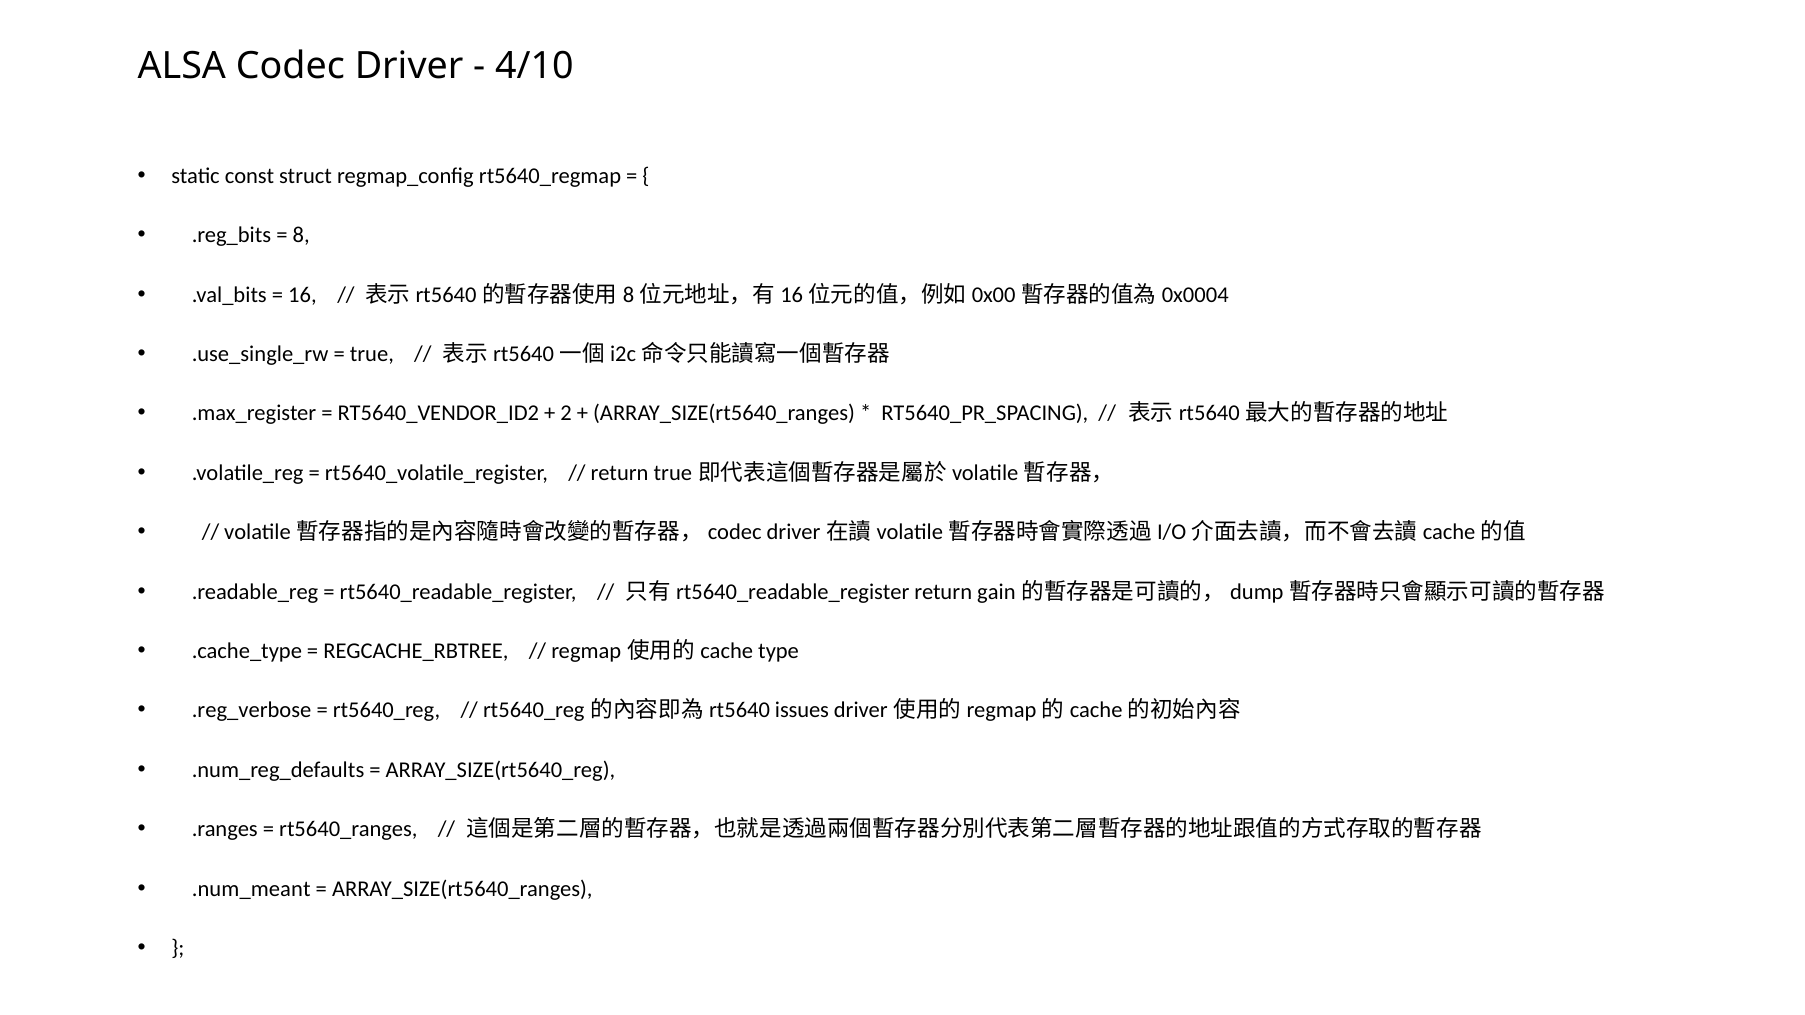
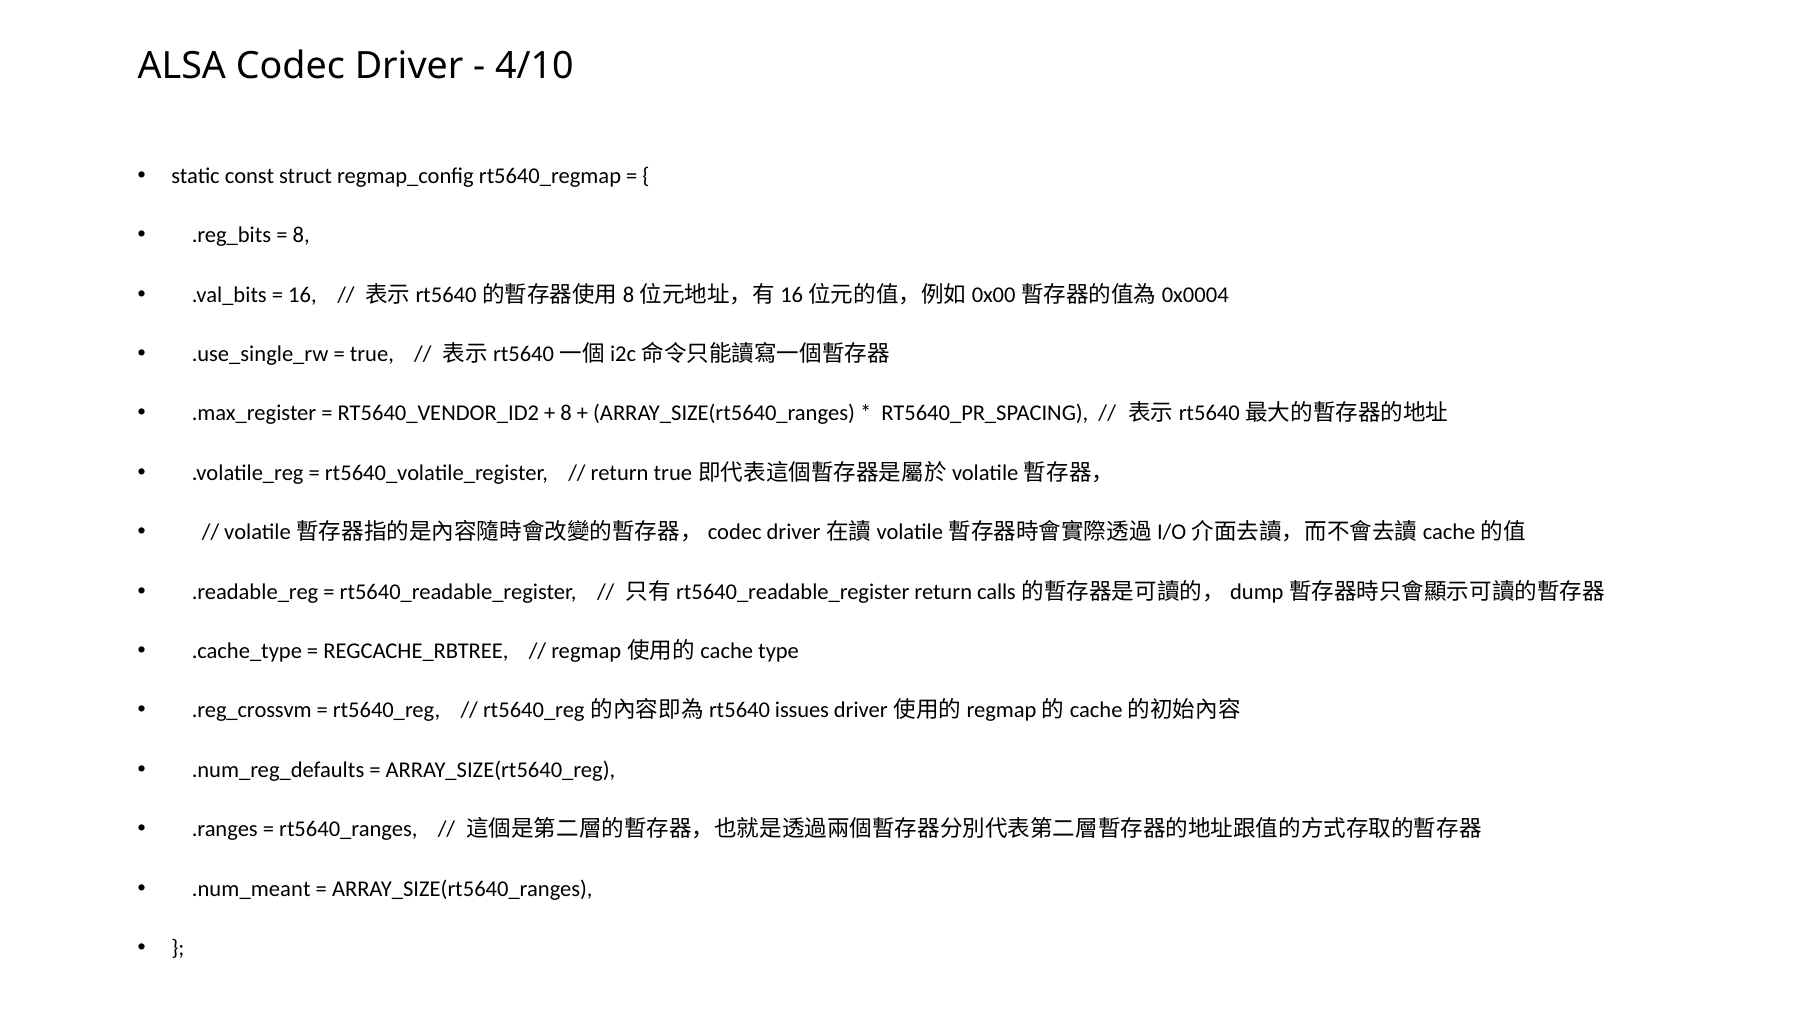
2: 2 -> 8 (566, 414)
gain: gain -> calls (996, 592)
.reg_verbose: .reg_verbose -> .reg_crossvm (252, 711)
